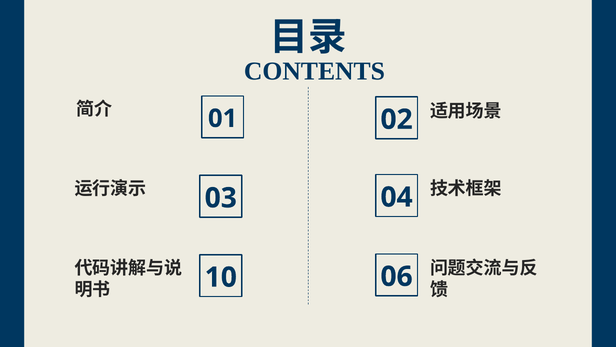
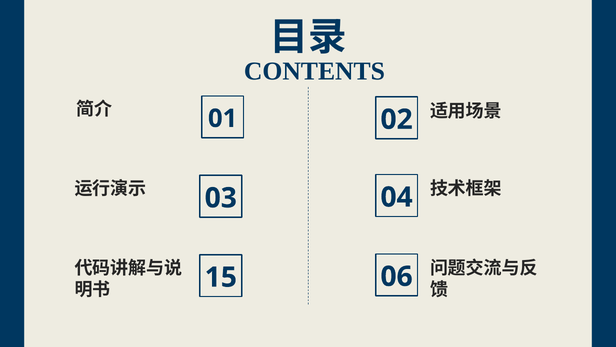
10: 10 -> 15 (221, 277)
